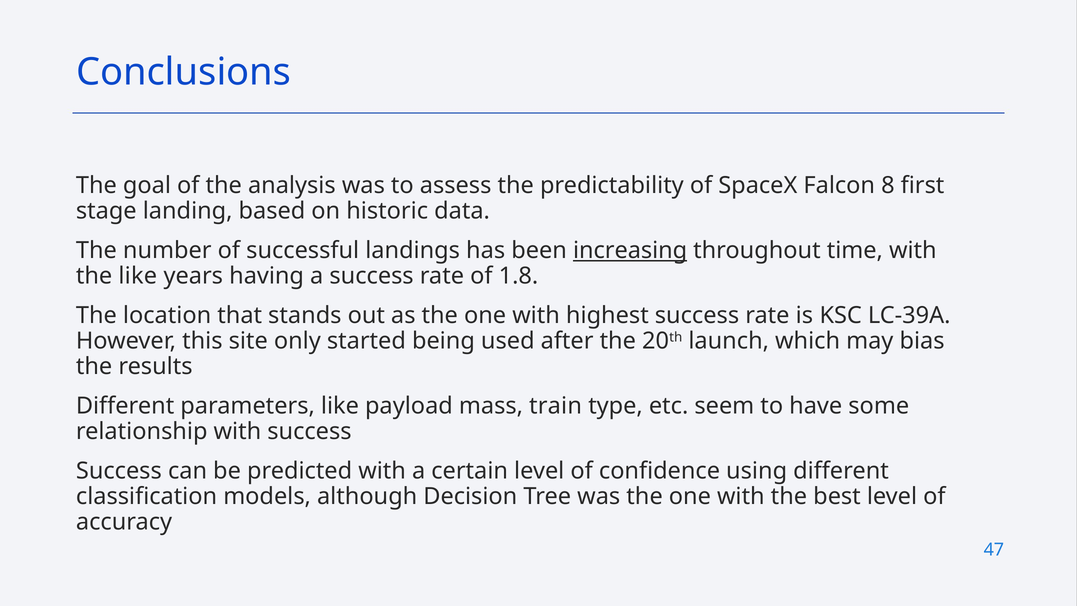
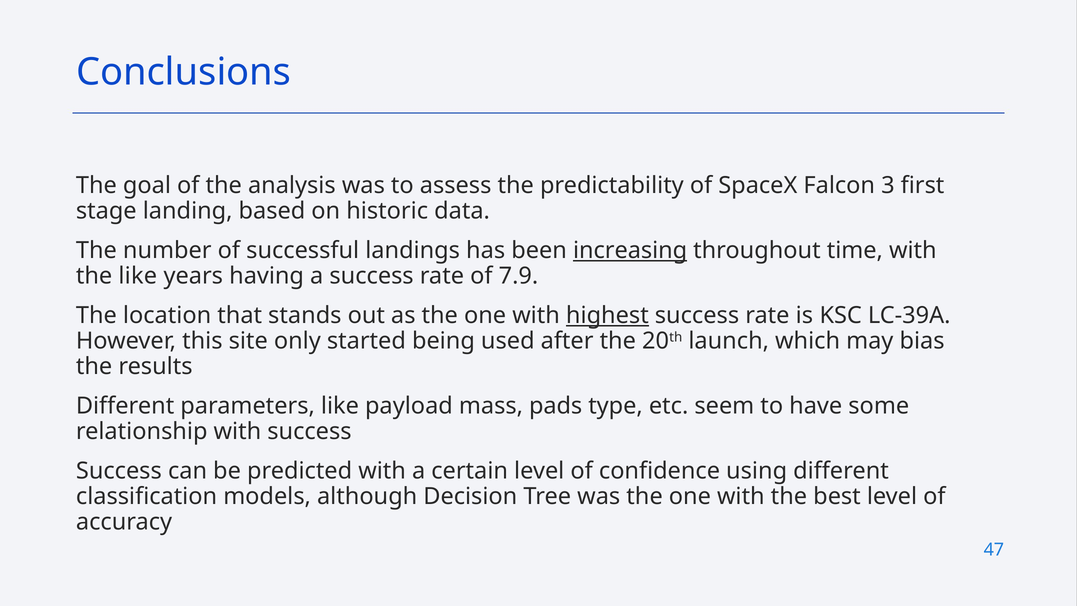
8: 8 -> 3 (888, 185)
1.8: 1.8 -> 7.9 (518, 276)
highest underline: none -> present (607, 315)
train: train -> pads (556, 406)
